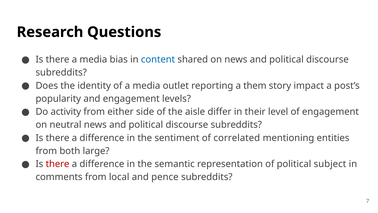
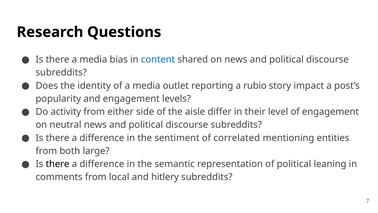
them: them -> rubio (255, 86)
there colour: red -> black (58, 164)
subject: subject -> leaning (330, 164)
pence: pence -> hitlery (165, 177)
